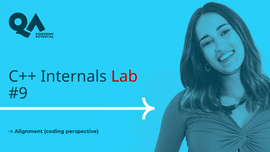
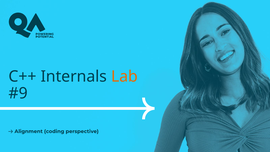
Lab colour: red -> orange (124, 76)
